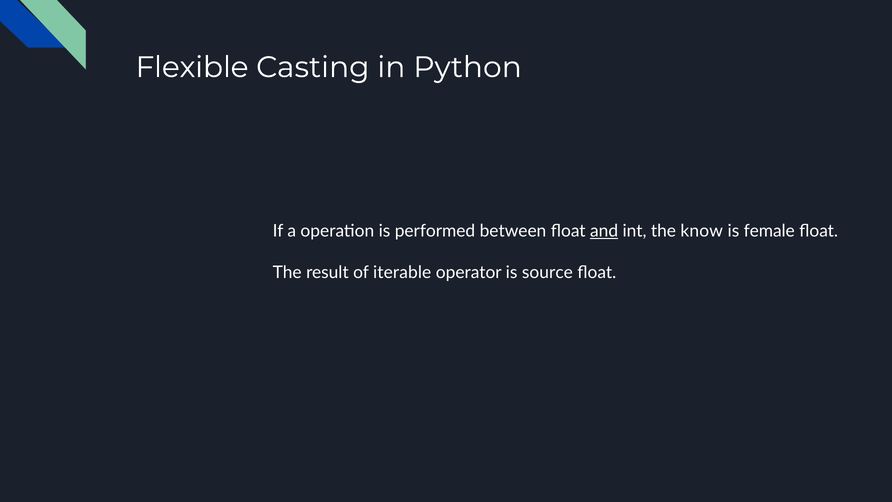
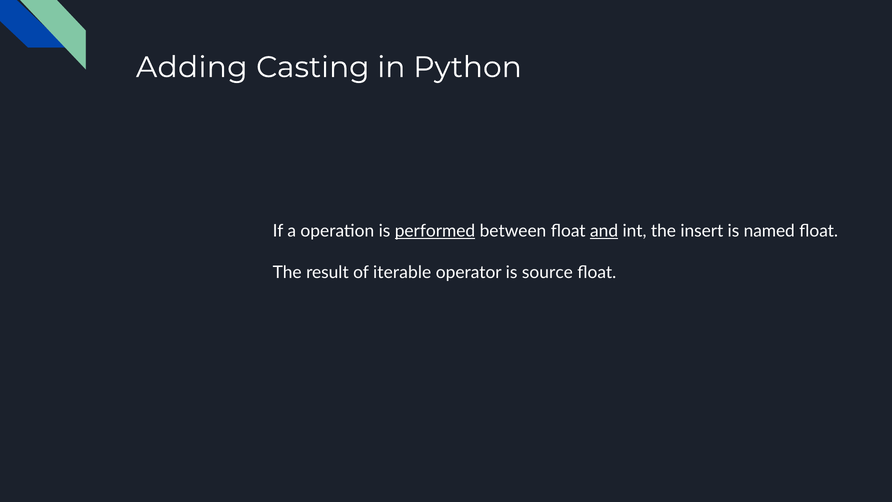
Flexible: Flexible -> Adding (192, 67)
performed underline: none -> present (435, 231)
know: know -> insert (702, 231)
female: female -> named (769, 231)
